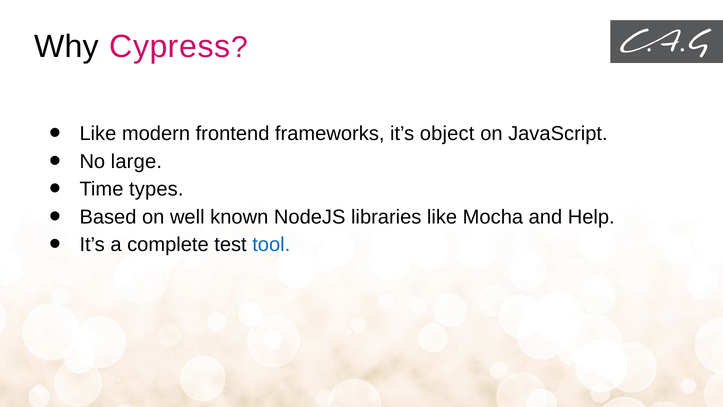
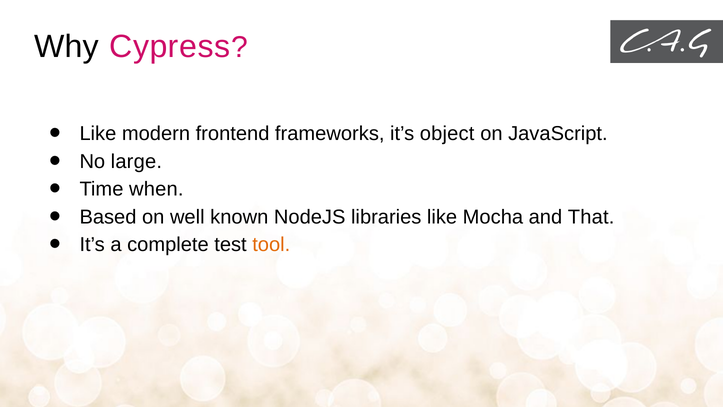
types: types -> when (156, 189)
Help: Help -> That (591, 217)
tool colour: blue -> orange (271, 244)
